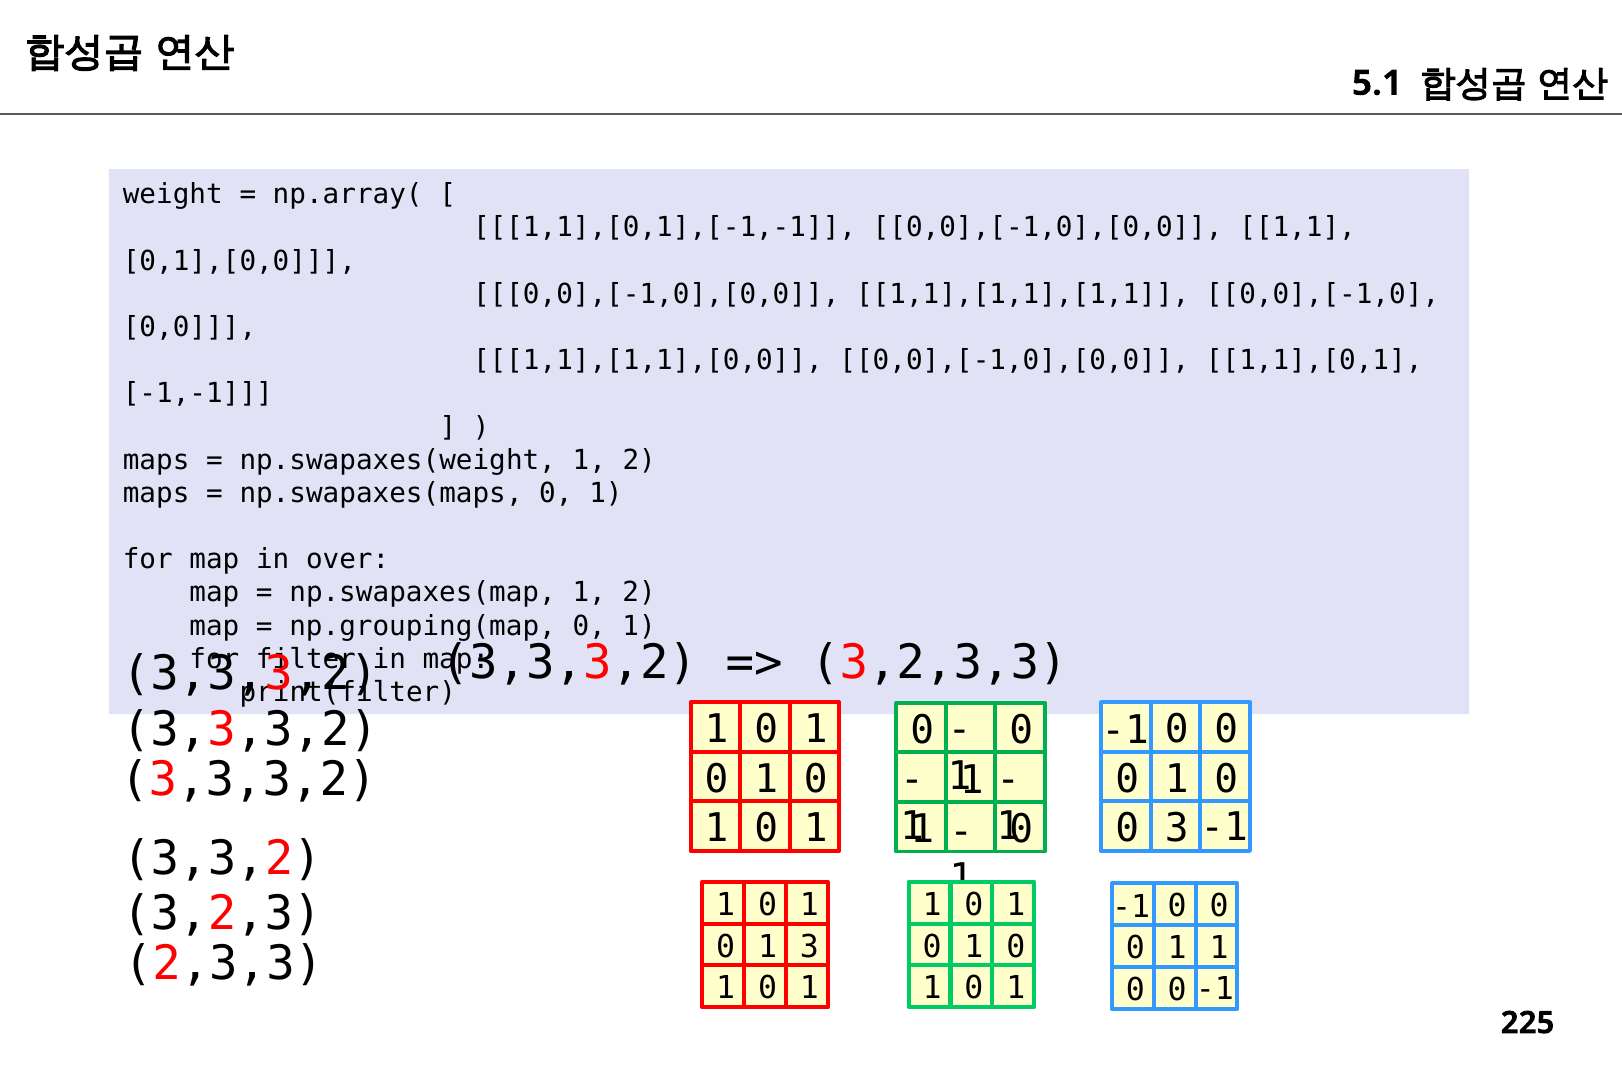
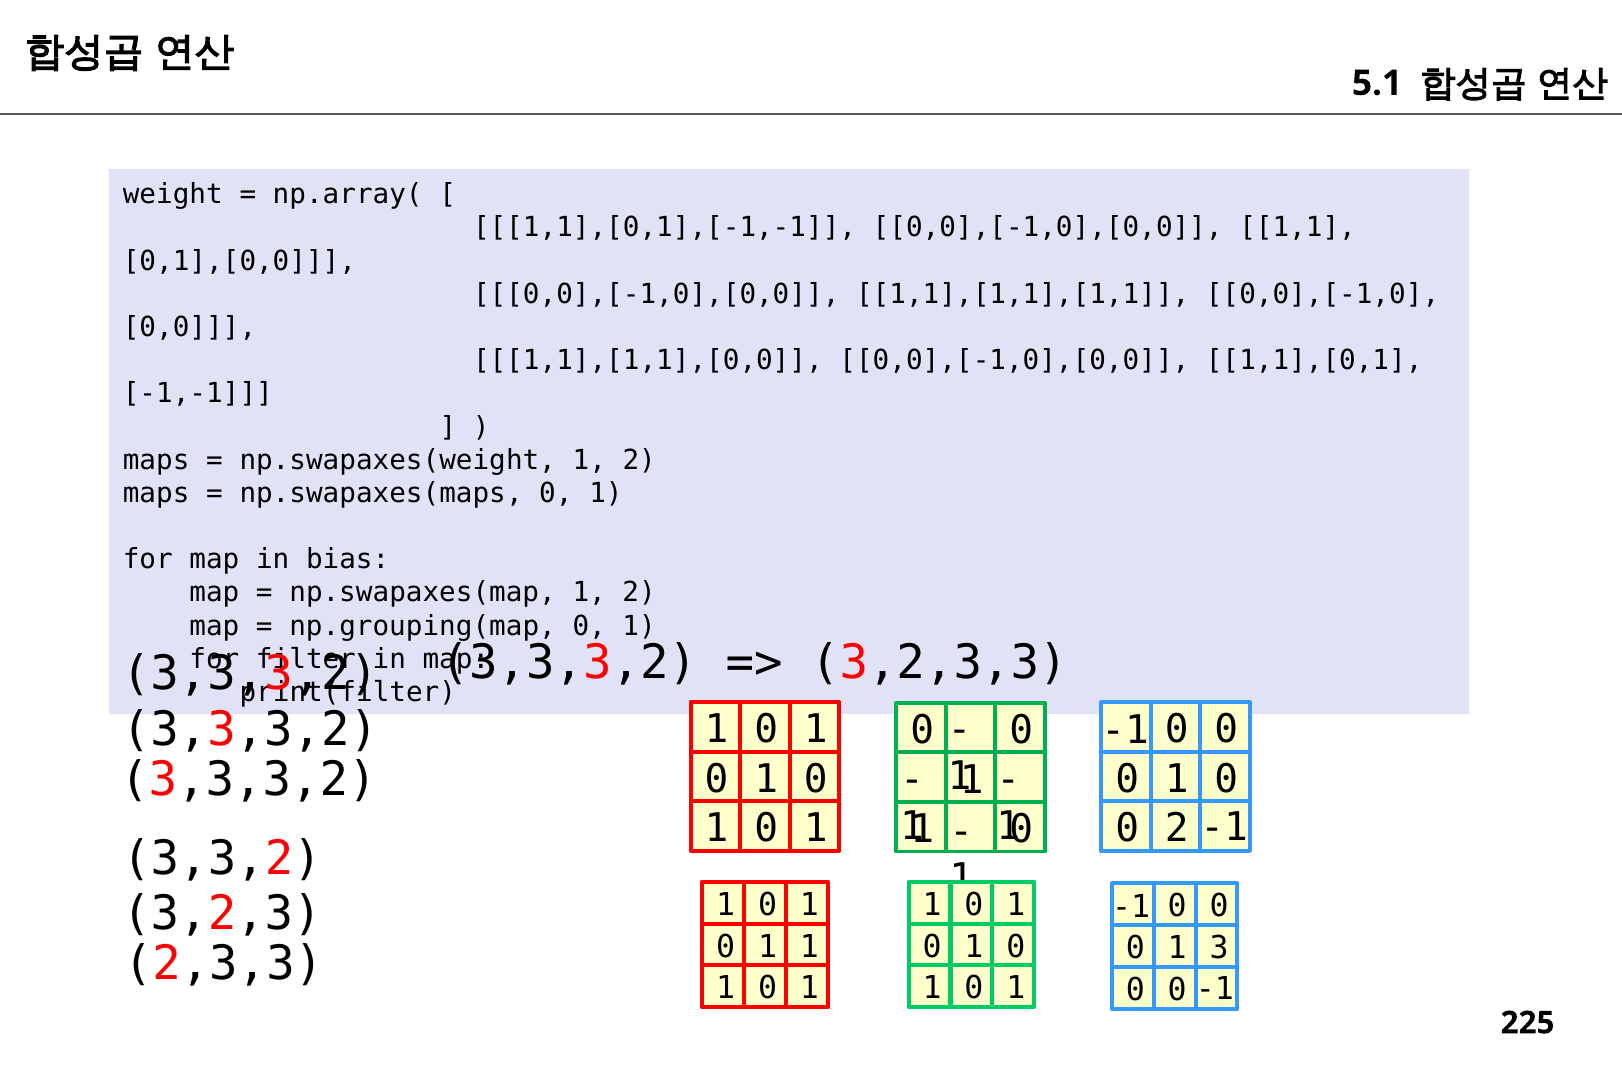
over: over -> bias (348, 559)
0 3: 3 -> 2 (1177, 828)
3: 3 -> 1 (809, 946)
1: 1 -> 3 (1219, 948)
